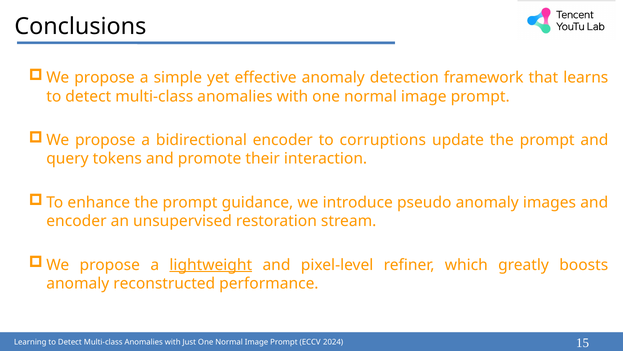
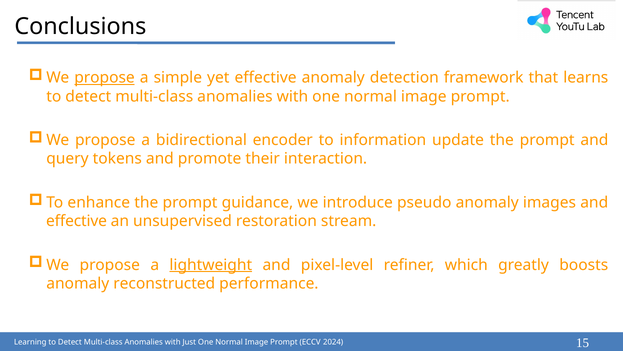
propose underline: none -> present (105, 78)
corruptions: corruptions -> information (383, 140)
encoder: encoder -> effective (77, 221)
